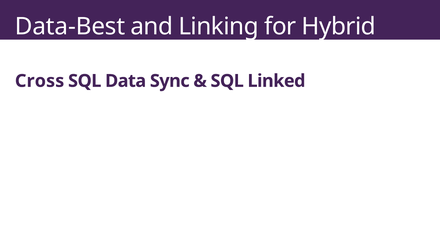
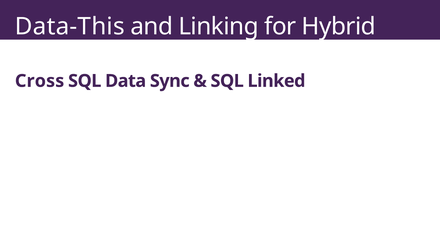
Data-Best: Data-Best -> Data-This (70, 27)
